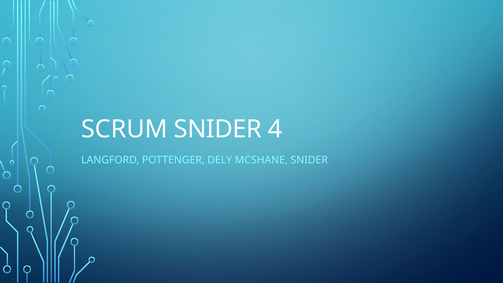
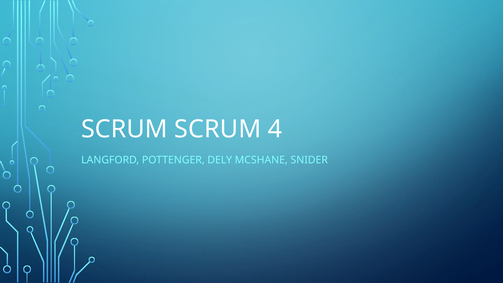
SCRUM SNIDER: SNIDER -> SCRUM (218, 129)
